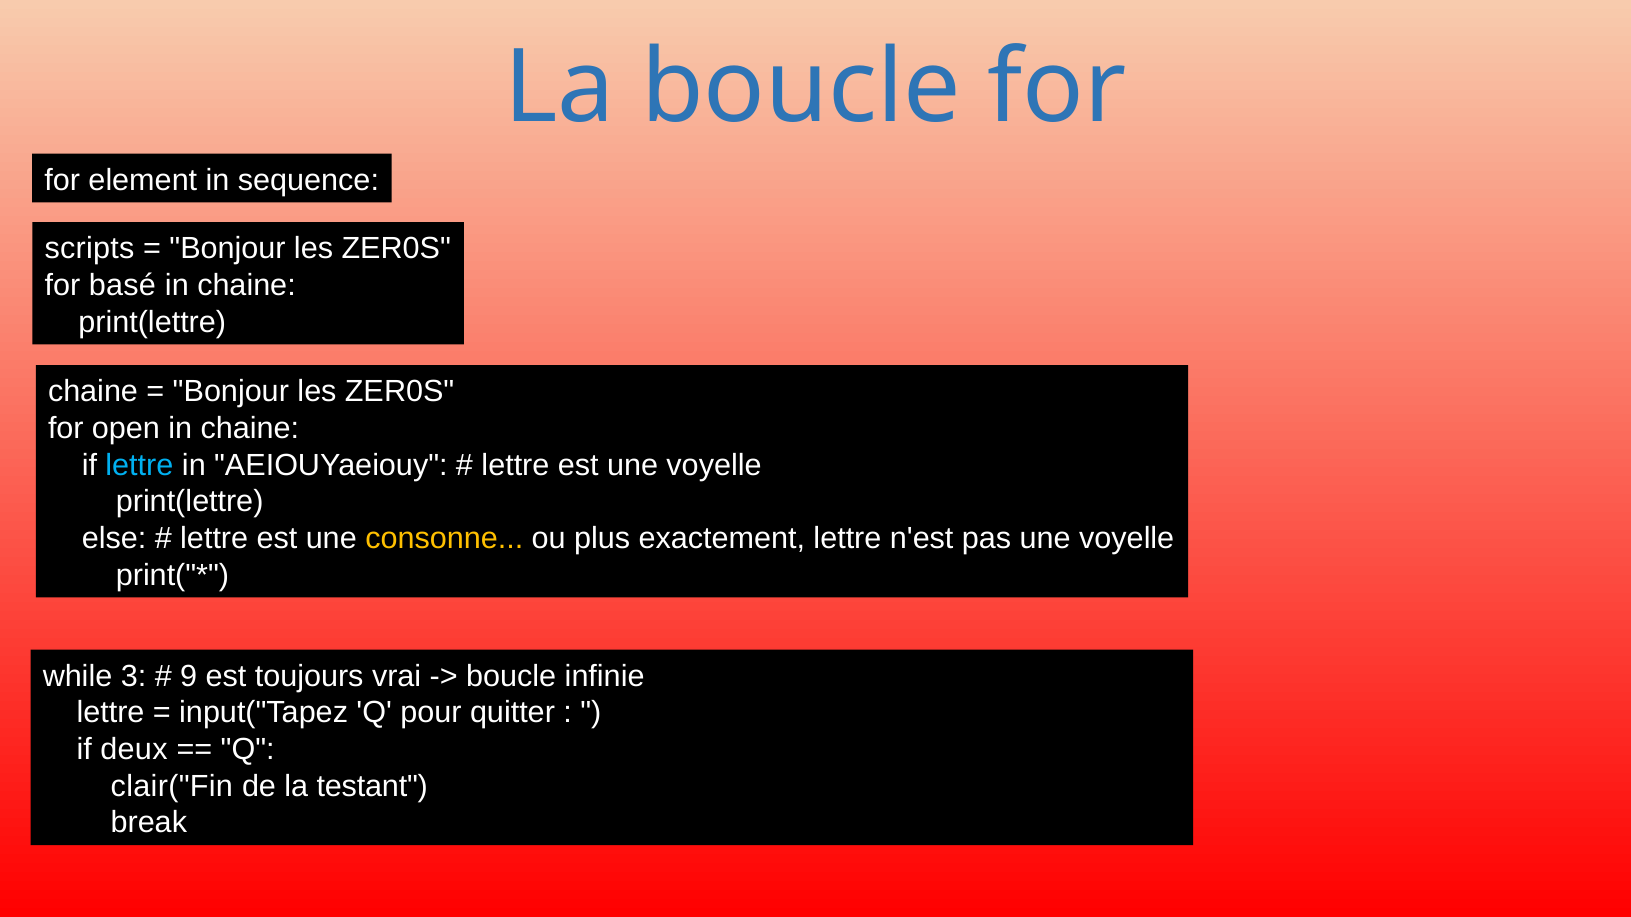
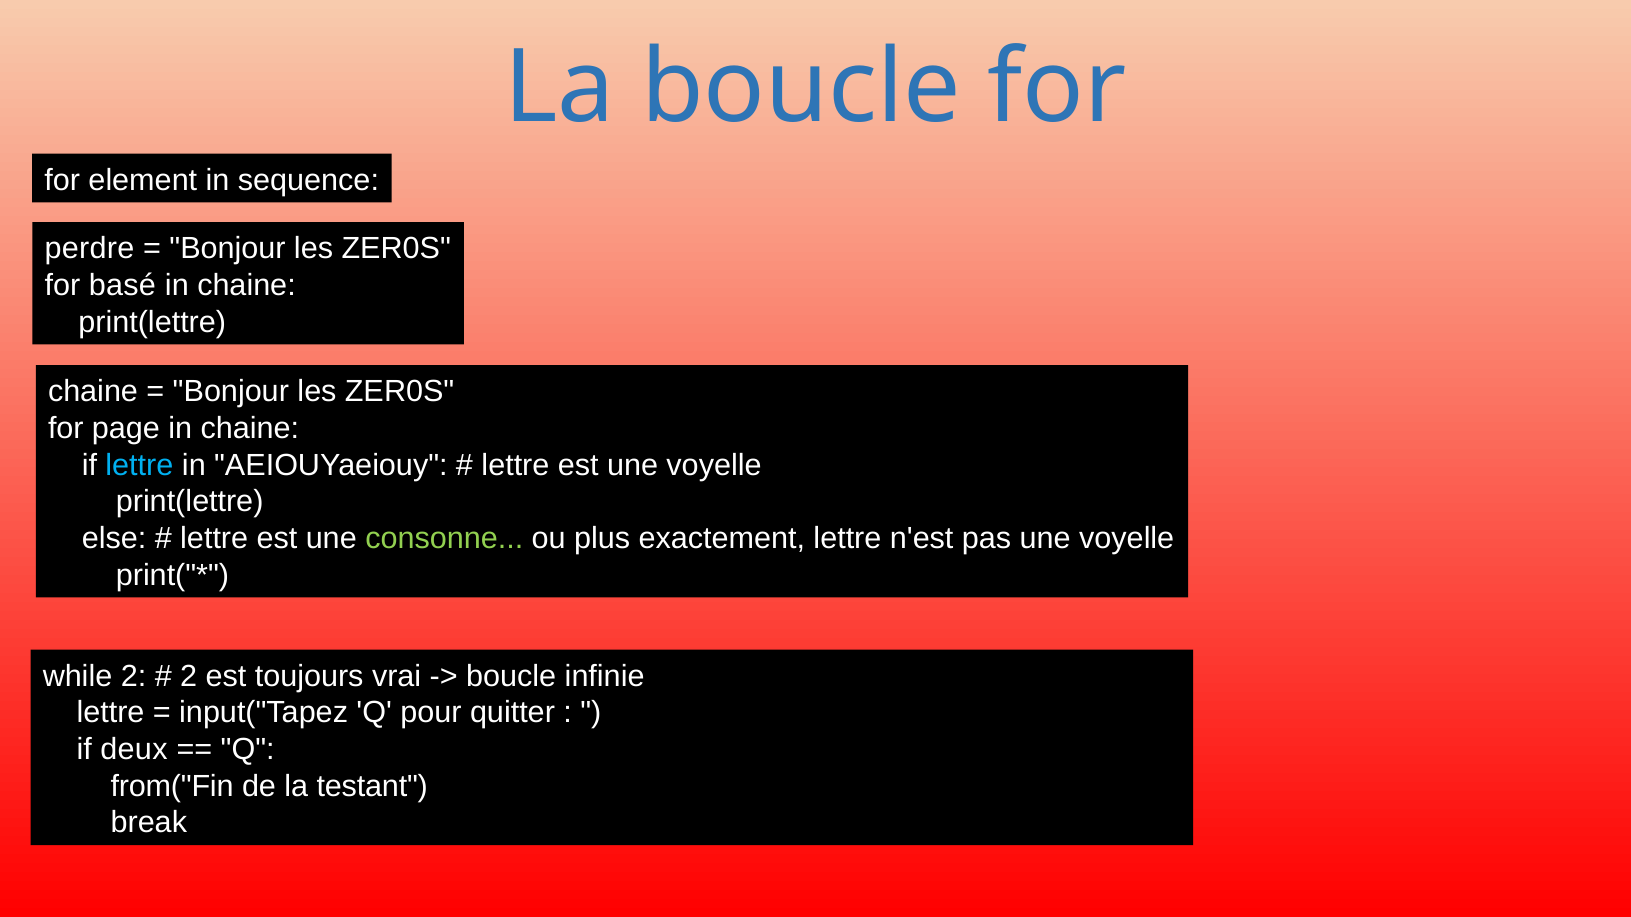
scripts: scripts -> perdre (89, 249)
open: open -> page (126, 429)
consonne colour: yellow -> light green (444, 539)
while 3: 3 -> 2 (133, 676)
9: 9 -> 2 (189, 676)
clair("Fin: clair("Fin -> from("Fin (172, 786)
